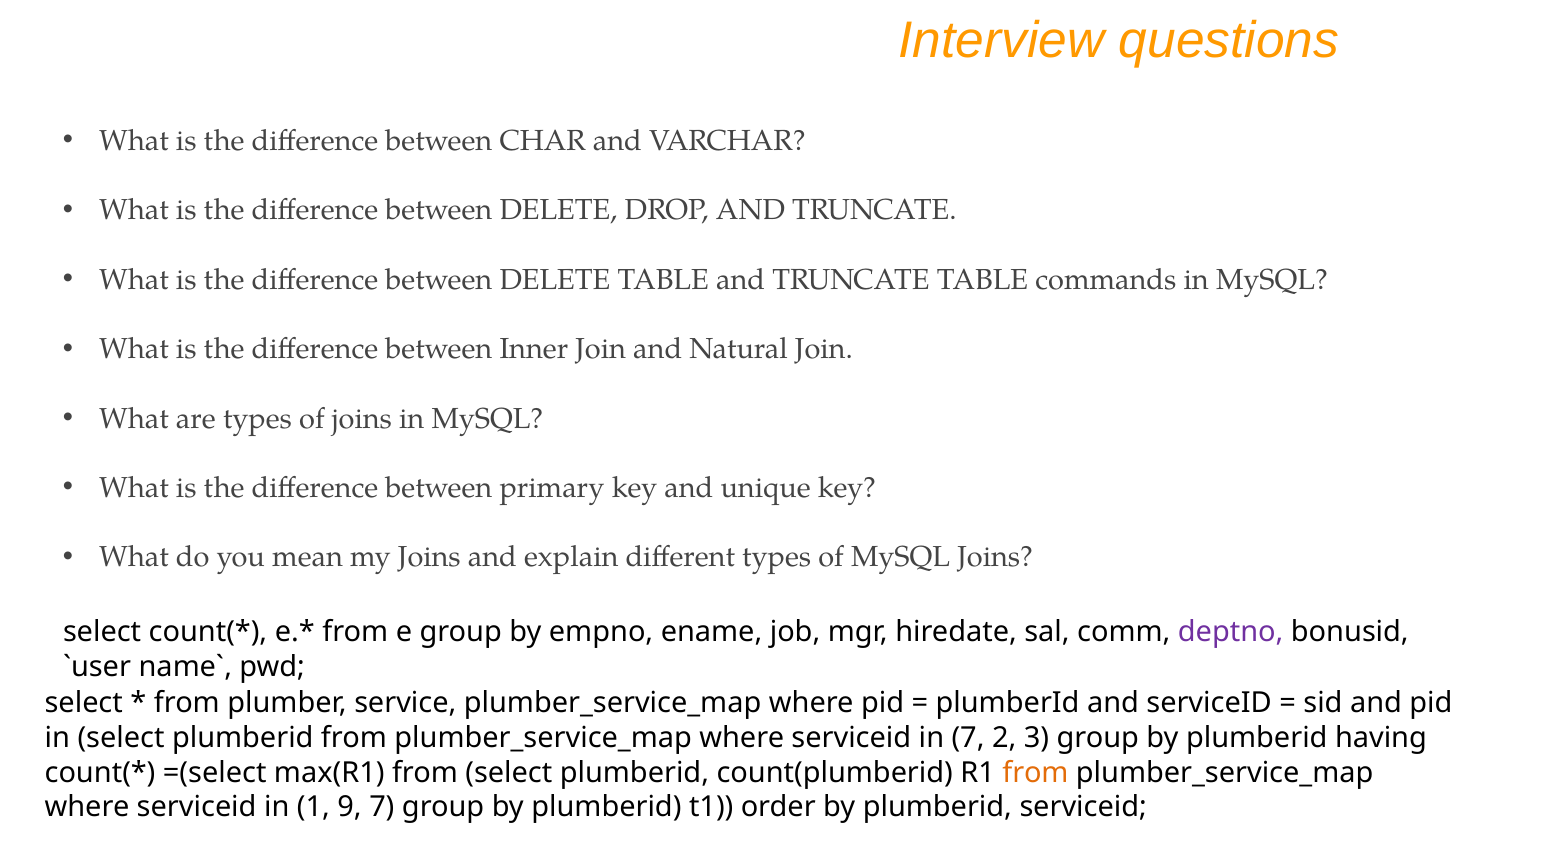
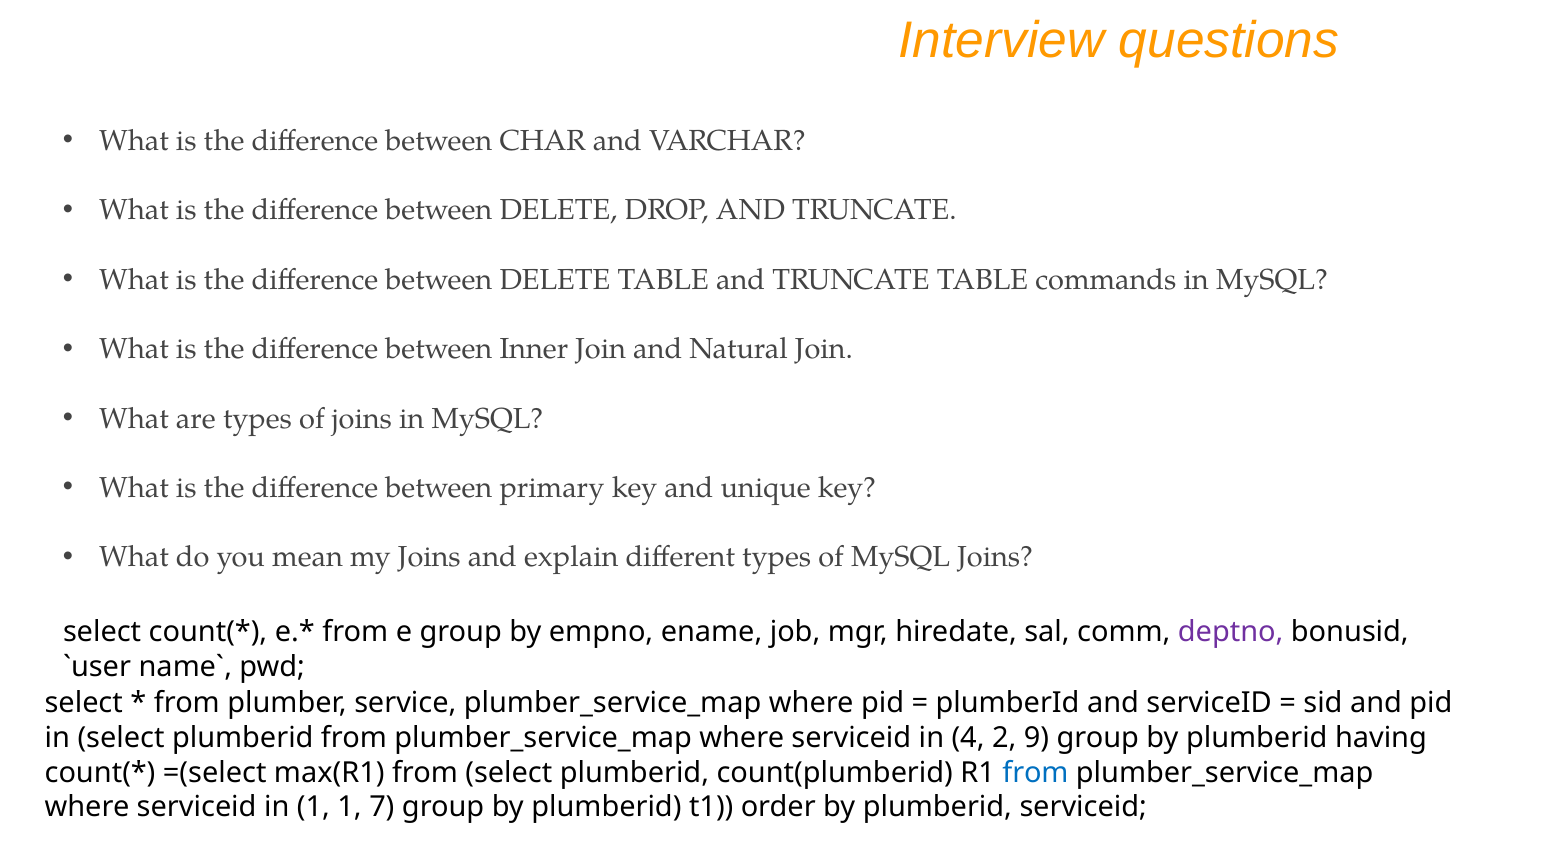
in 7: 7 -> 4 (968, 738)
3: 3 -> 9 (1036, 738)
from colour: orange -> blue (1035, 773)
1 9: 9 -> 1 (350, 808)
